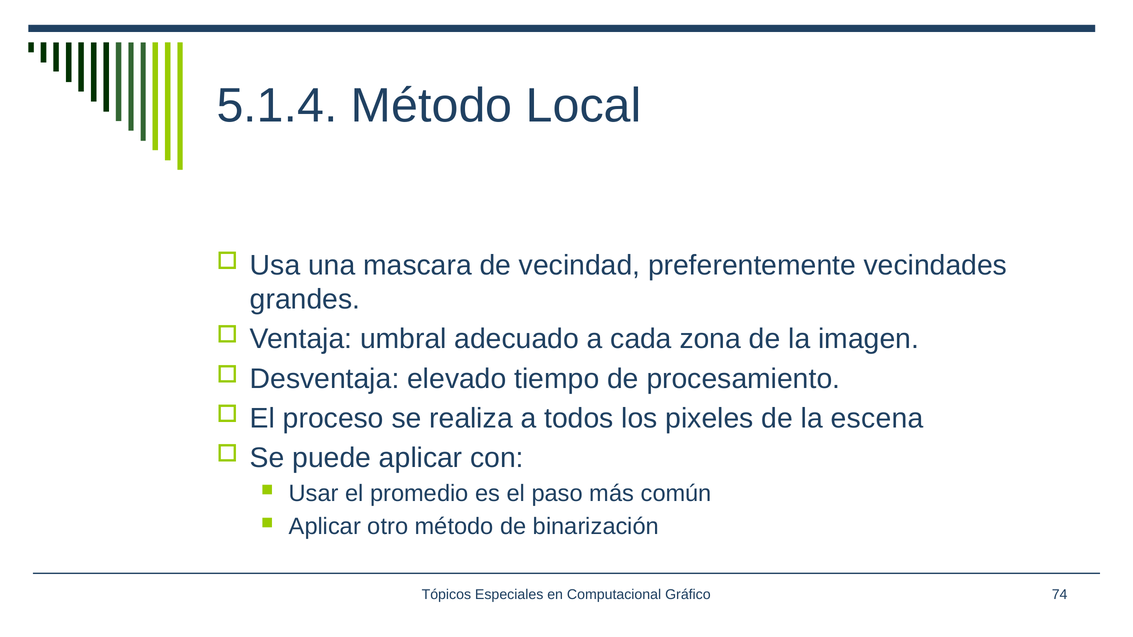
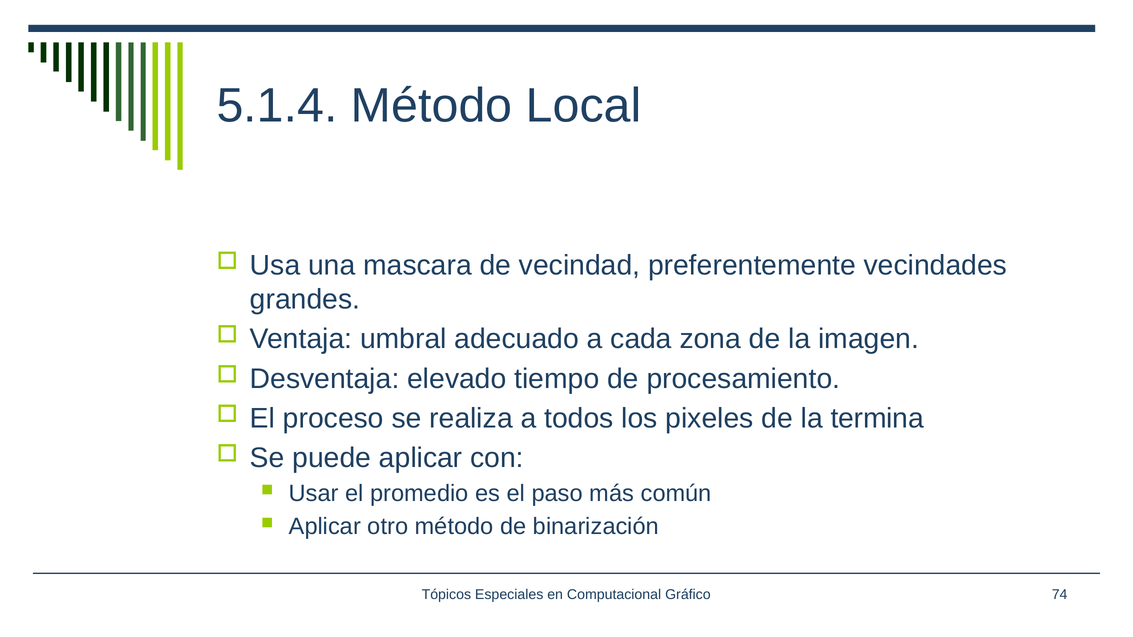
escena: escena -> termina (877, 419)
